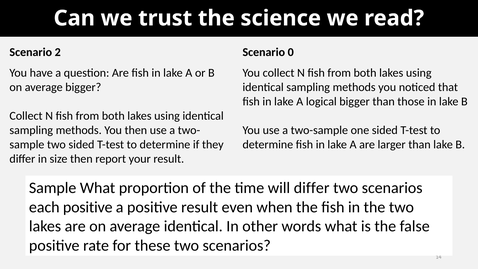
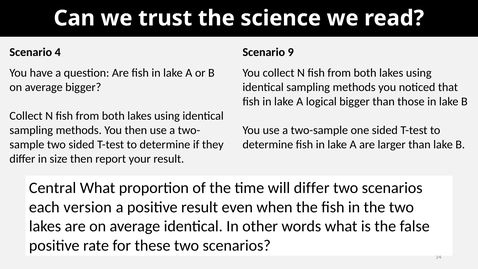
2: 2 -> 4 (58, 52)
0: 0 -> 9 (291, 52)
Sample: Sample -> Central (53, 188)
each positive: positive -> version (88, 207)
